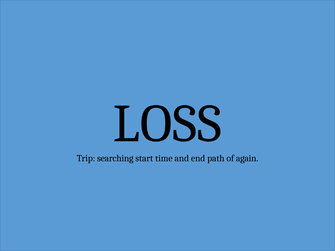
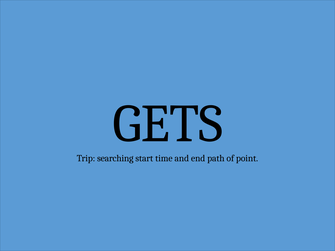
LOSS: LOSS -> GETS (168, 124)
again: again -> point (247, 158)
